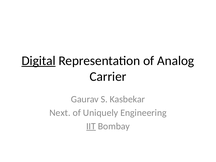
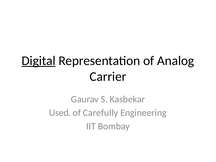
Next: Next -> Used (60, 113)
Uniquely: Uniquely -> Carefully (101, 113)
IIT underline: present -> none (91, 126)
